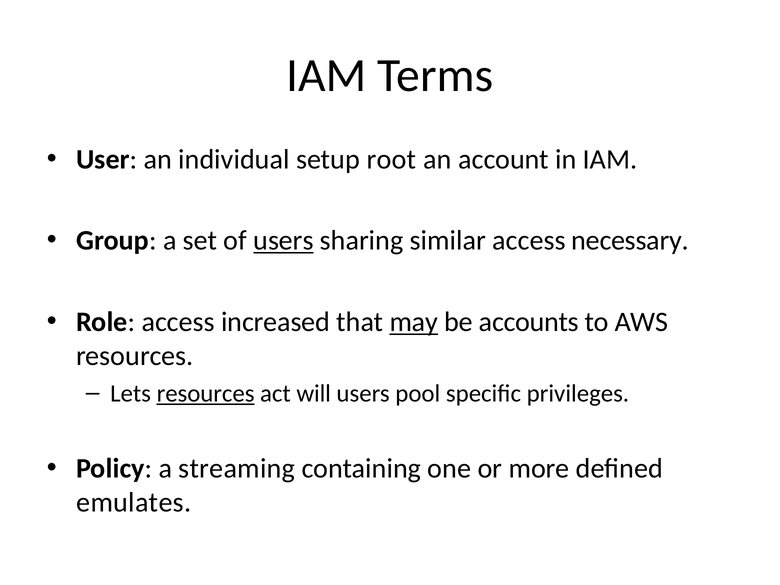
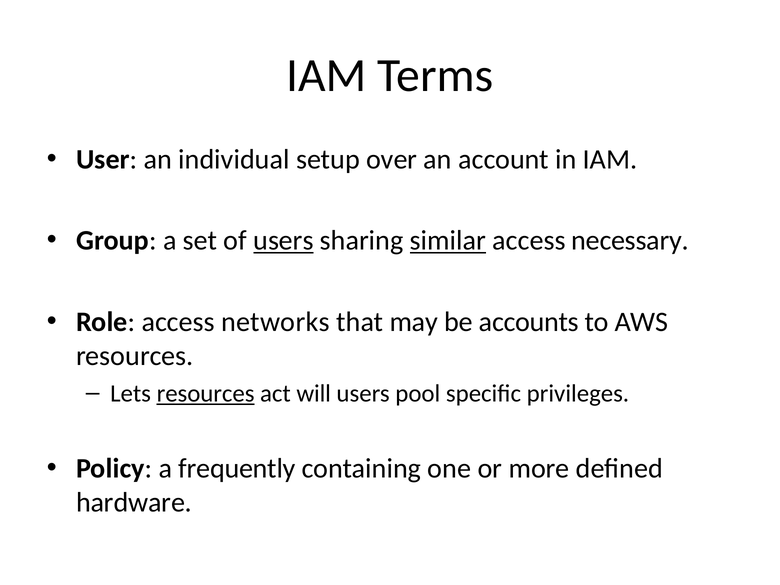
root: root -> over (392, 159)
similar underline: none -> present (448, 241)
increased: increased -> networks (275, 322)
may underline: present -> none (414, 322)
streaming: streaming -> frequently (237, 469)
emulates: emulates -> hardware (134, 502)
